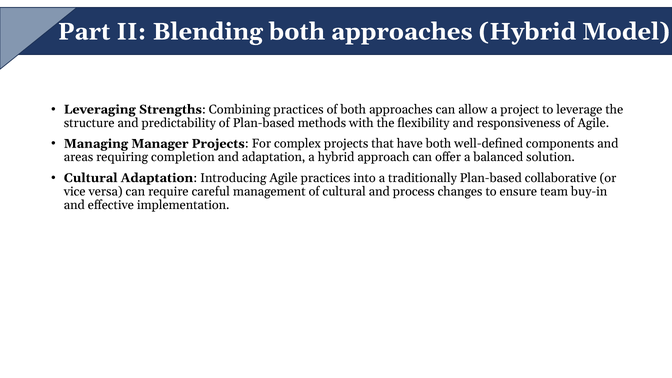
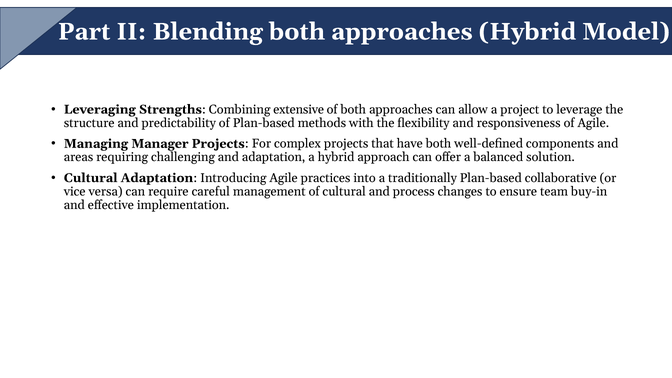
Combining practices: practices -> extensive (299, 109)
completion: completion -> challenging (183, 157)
